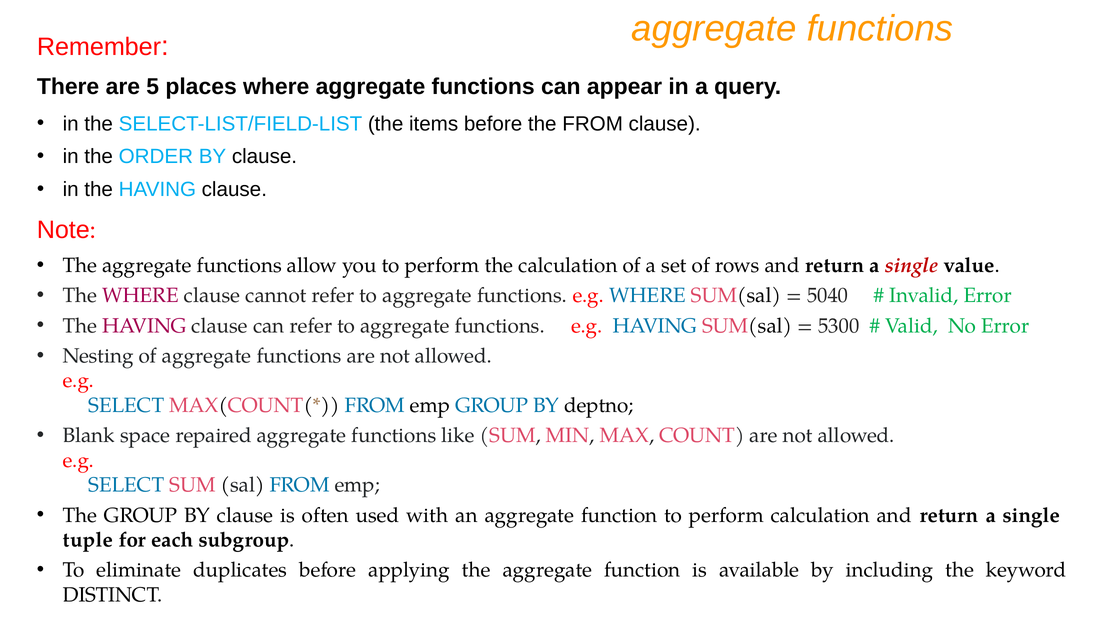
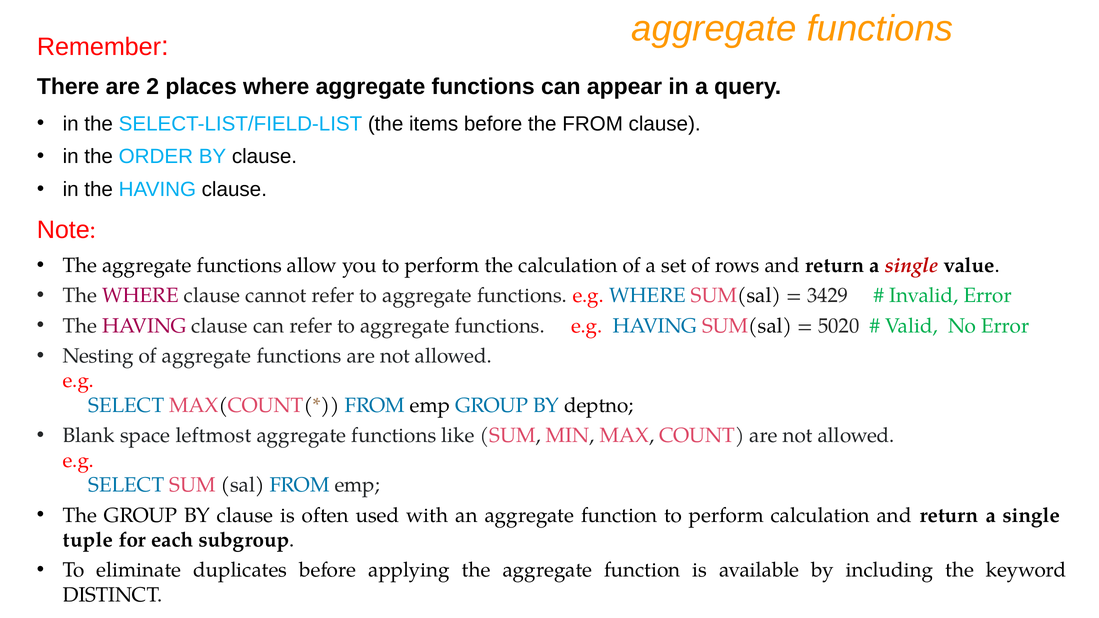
5: 5 -> 2 (153, 87)
5040: 5040 -> 3429 (828, 296)
5300: 5300 -> 5020 (839, 326)
repaired: repaired -> leftmost (213, 436)
